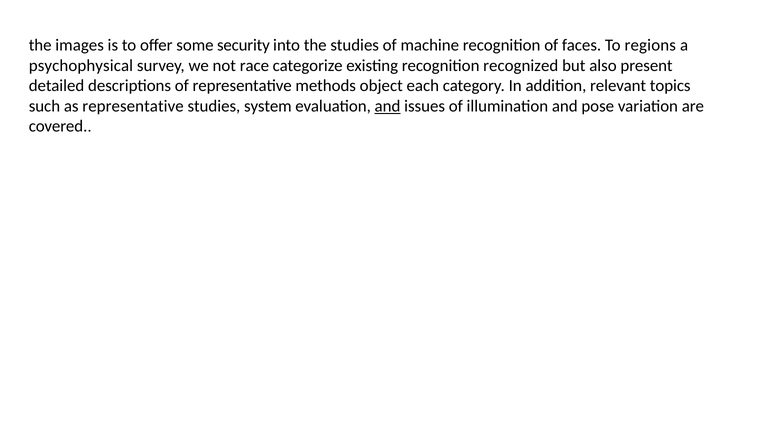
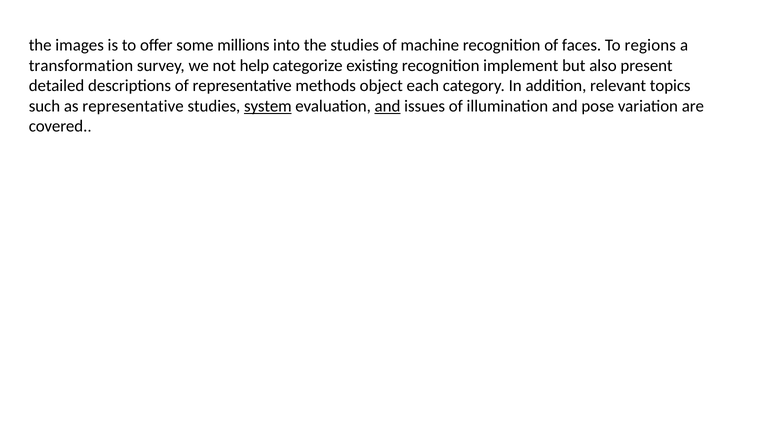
security: security -> millions (243, 45)
psychophysical: psychophysical -> transformation (81, 65)
race: race -> help (254, 65)
recognized: recognized -> implement (521, 65)
system underline: none -> present (268, 106)
